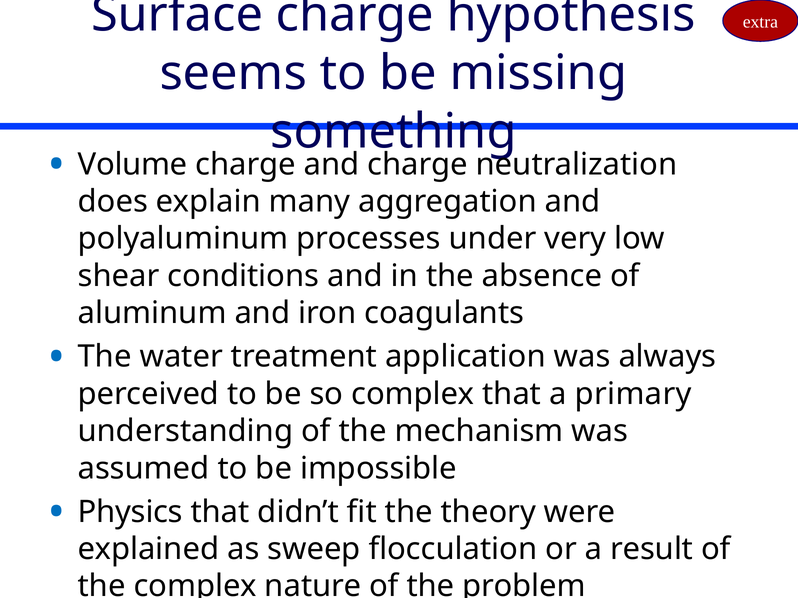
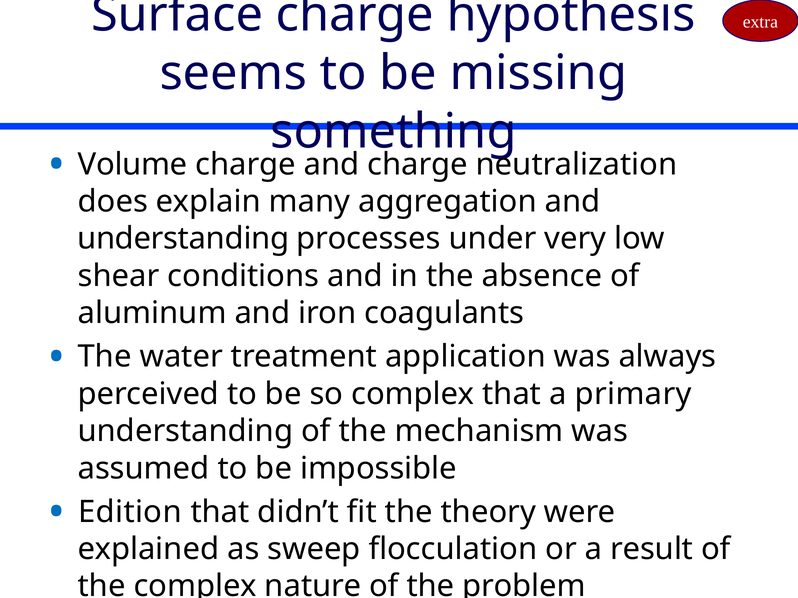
polyaluminum: polyaluminum -> understanding (183, 239)
Physics: Physics -> Edition (130, 512)
